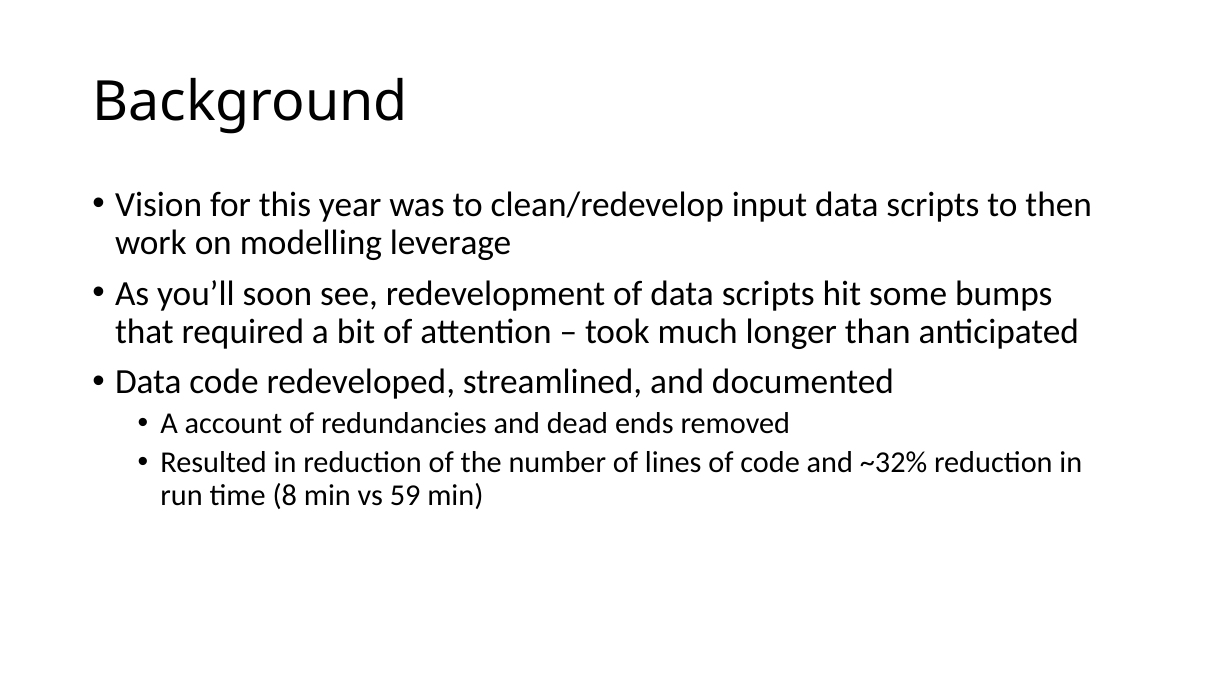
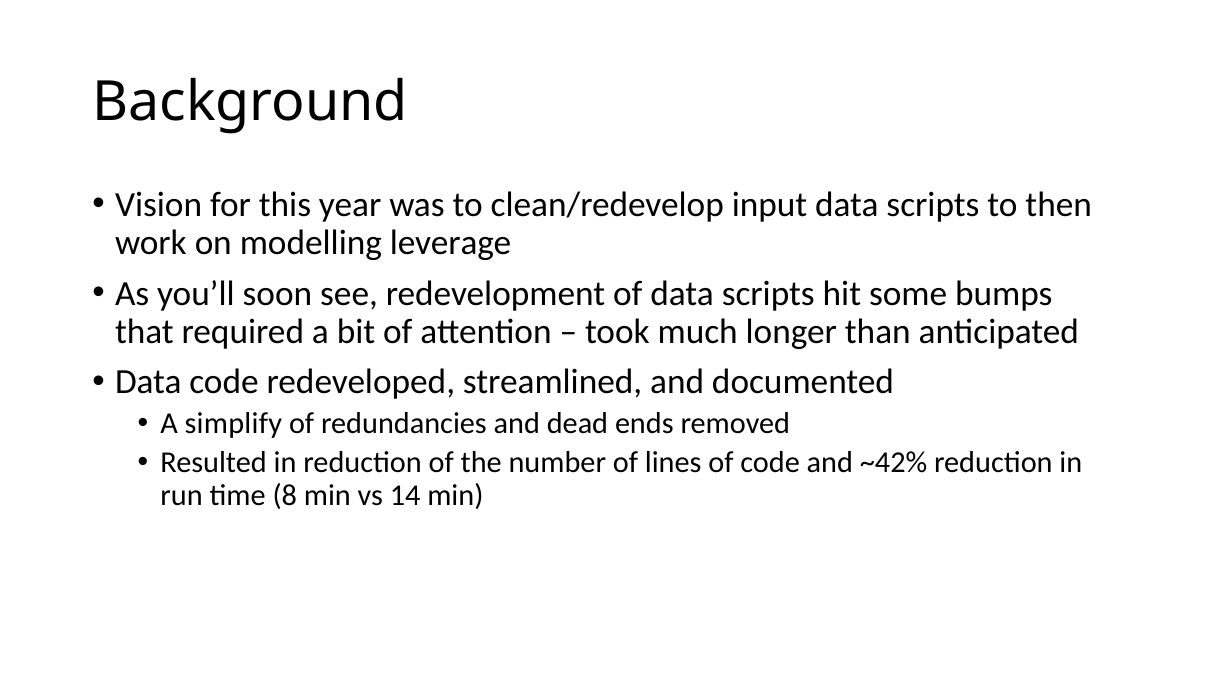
account: account -> simplify (233, 424)
~32%: ~32% -> ~42% (894, 463)
59: 59 -> 14 (405, 496)
